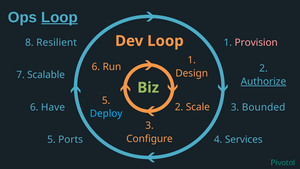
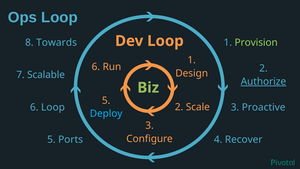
Loop underline: present -> none (59, 17)
Resilient: Resilient -> Towards (57, 43)
Provision colour: pink -> light green (256, 43)
Bounded: Bounded -> Proactive (264, 107)
6 Have: Have -> Loop (53, 107)
Services: Services -> Recover (244, 139)
